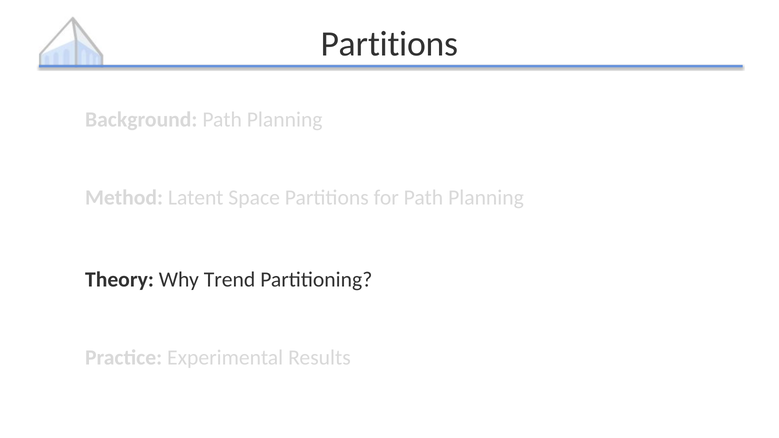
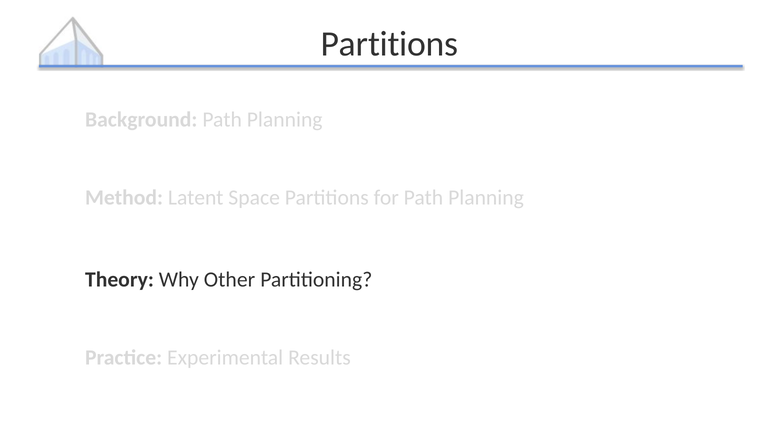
Trend: Trend -> Other (229, 280)
